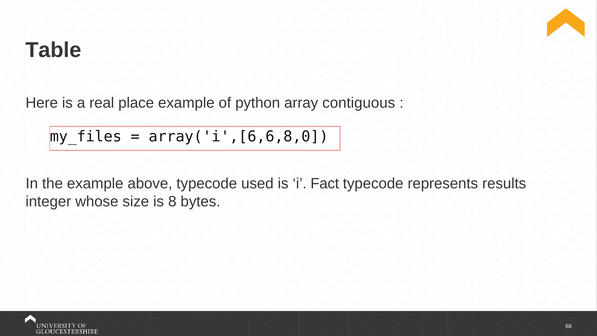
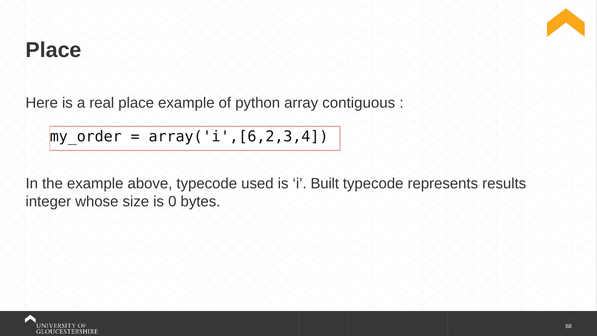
Table: Table -> Place (54, 50)
my_files: my_files -> my_order (86, 136)
array('i',[6,6,8,0: array('i',[6,6,8,0 -> array('i',[6,2,3,4 (238, 136)
Fact: Fact -> Built (325, 184)
8: 8 -> 0 (172, 202)
